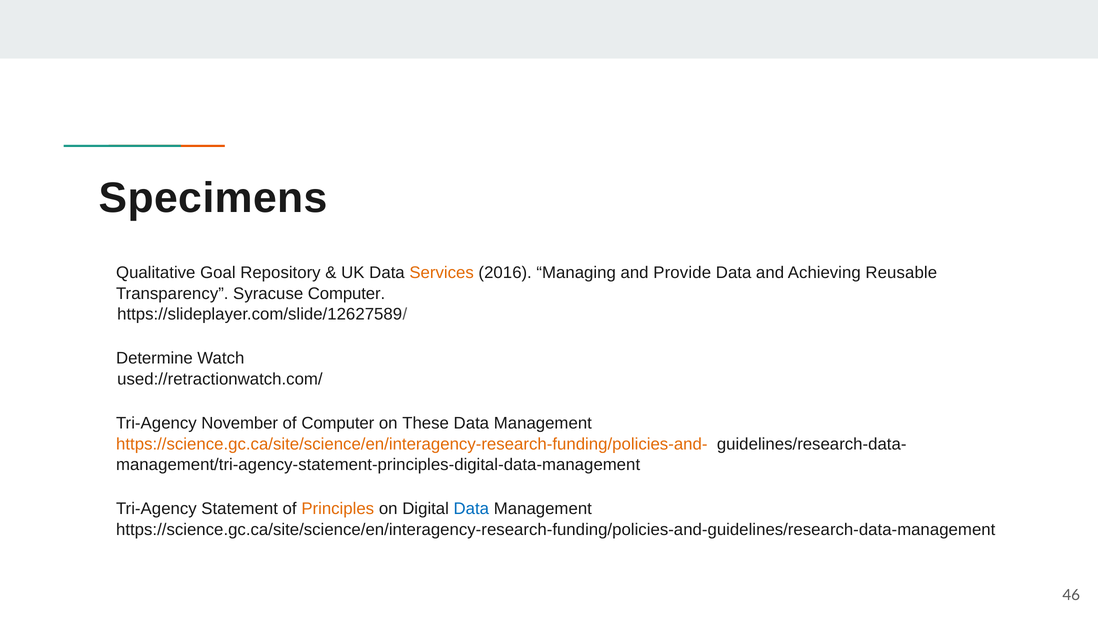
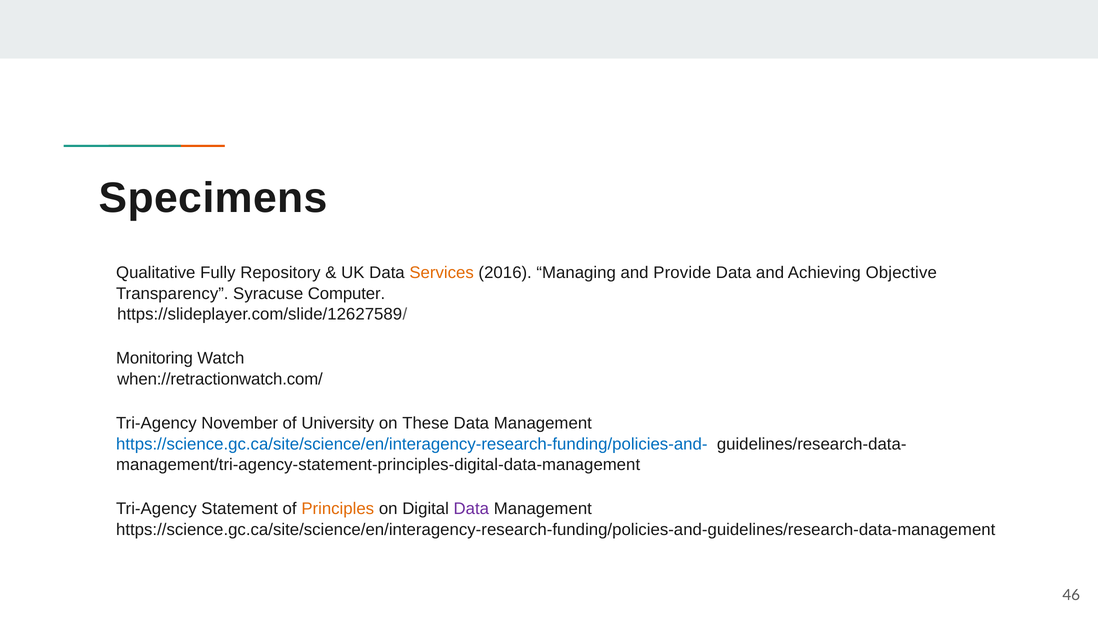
Goal: Goal -> Fully (218, 273)
Reusable: Reusable -> Objective (901, 273)
Determine: Determine -> Monitoring (154, 358)
used://retractionwatch.com/: used://retractionwatch.com/ -> when://retractionwatch.com/ (220, 379)
of Computer: Computer -> University (338, 423)
https://science.gc.ca/site/science/en/interagency-research-funding/policies-and- colour: orange -> blue (412, 444)
Data colour: blue -> purple (471, 509)
